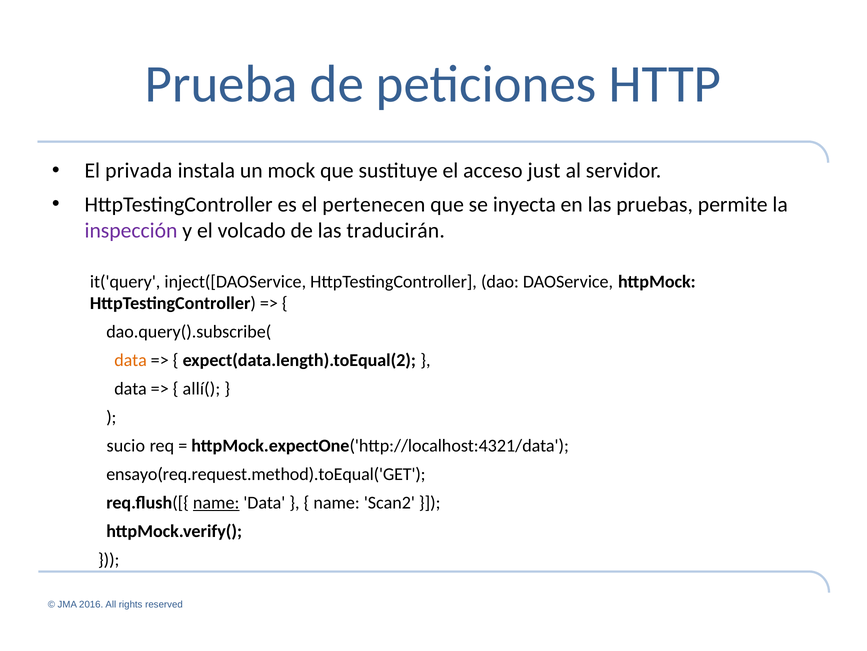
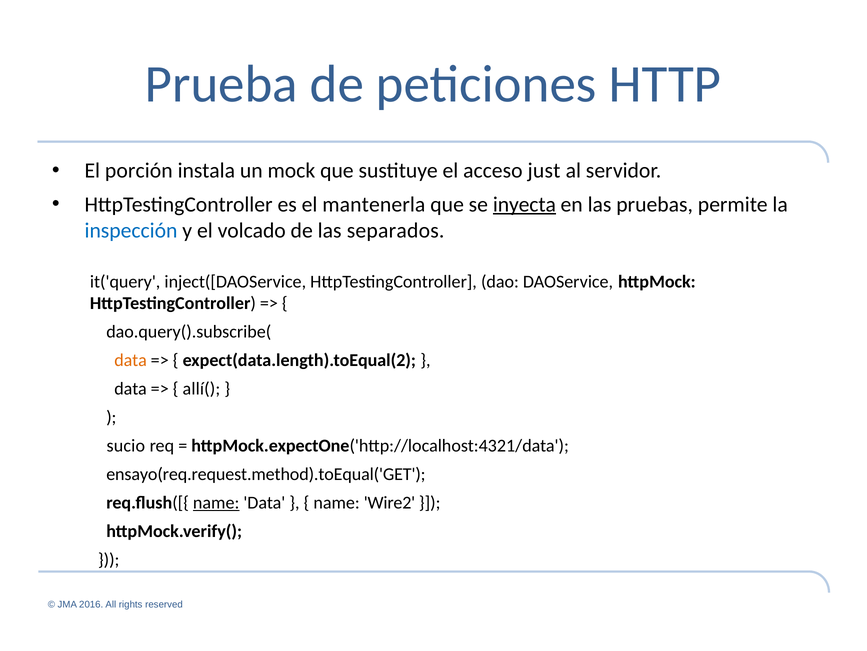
privada: privada -> porción (139, 171)
pertenecen: pertenecen -> mantenerla (374, 204)
inyecta underline: none -> present (524, 204)
inspección colour: purple -> blue (131, 230)
traducirán: traducirán -> separados (396, 230)
Scan2: Scan2 -> Wire2 (389, 502)
